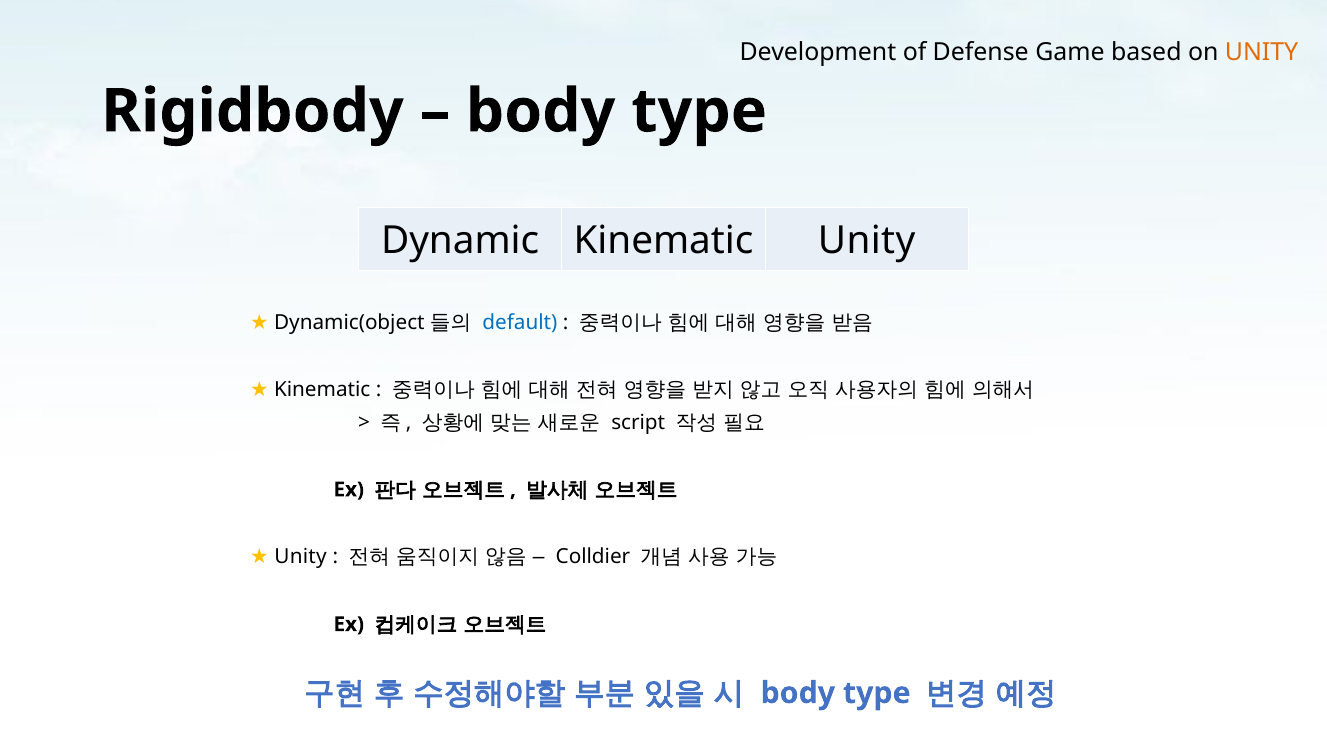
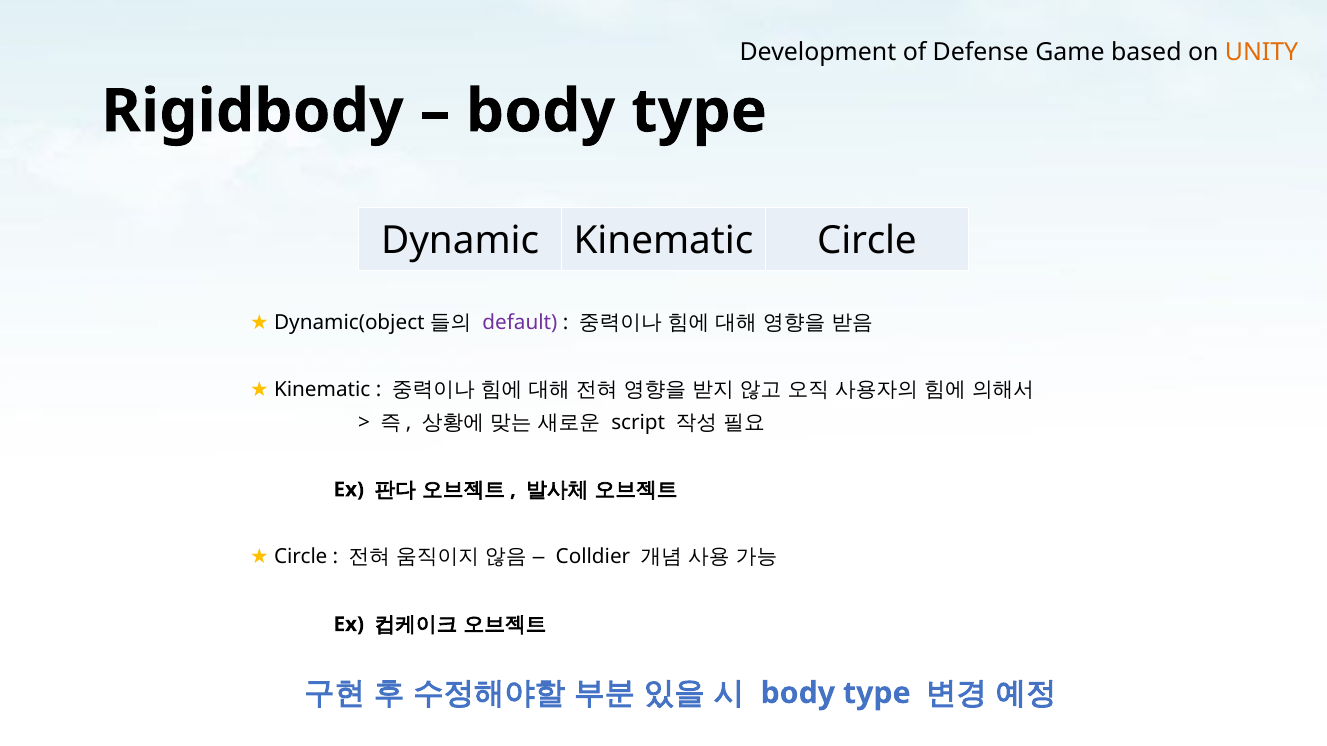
Kinematic Unity: Unity -> Circle (867, 241)
default colour: blue -> purple (520, 323)
Unity: Unity -> Circle (301, 557)
